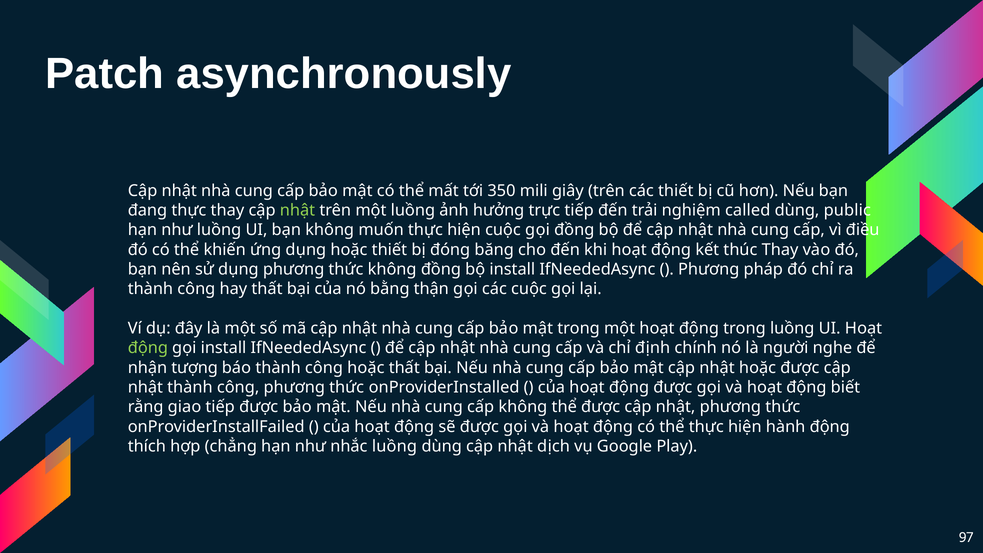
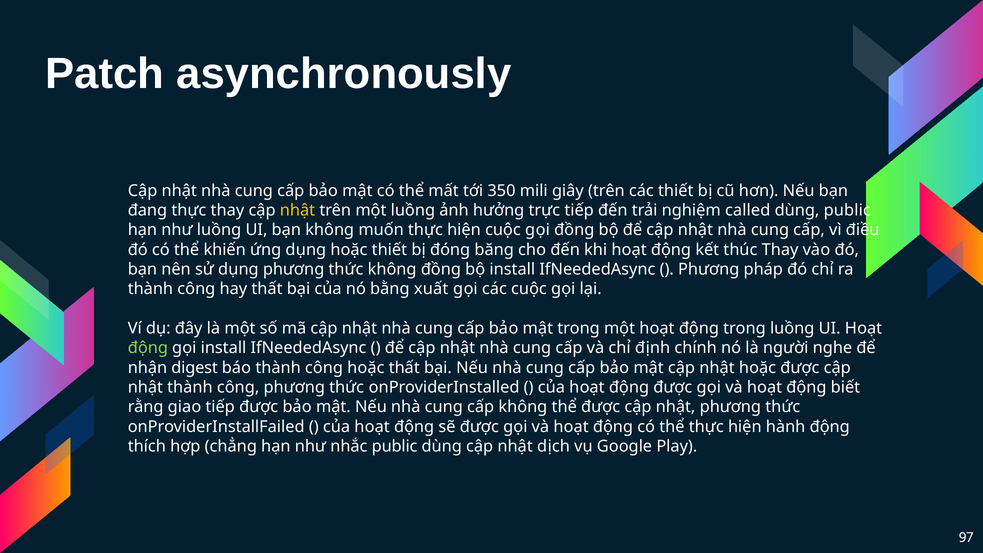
nhật colour: light green -> yellow (297, 210)
thận: thận -> xuất (431, 289)
tượng: tượng -> digest (195, 368)
nhắc luồng: luồng -> public (395, 446)
